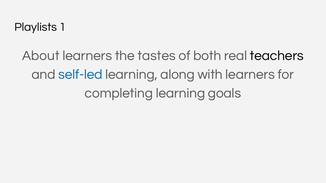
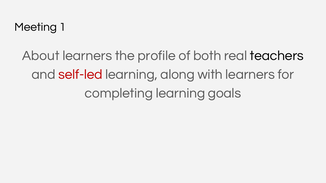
Playlists: Playlists -> Meeting (36, 27)
tastes: tastes -> profile (157, 56)
self-led colour: blue -> red (80, 75)
